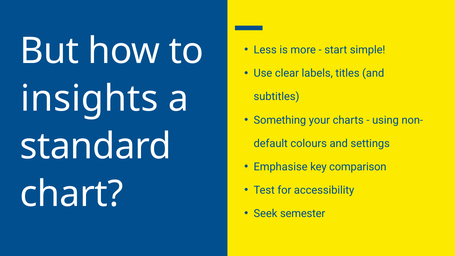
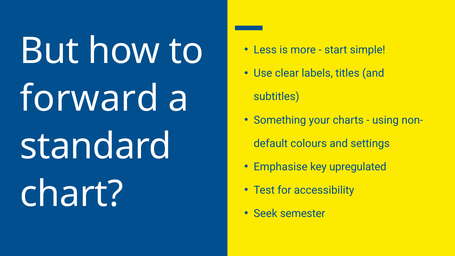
insights: insights -> forward (89, 99)
comparison: comparison -> upregulated (358, 167)
